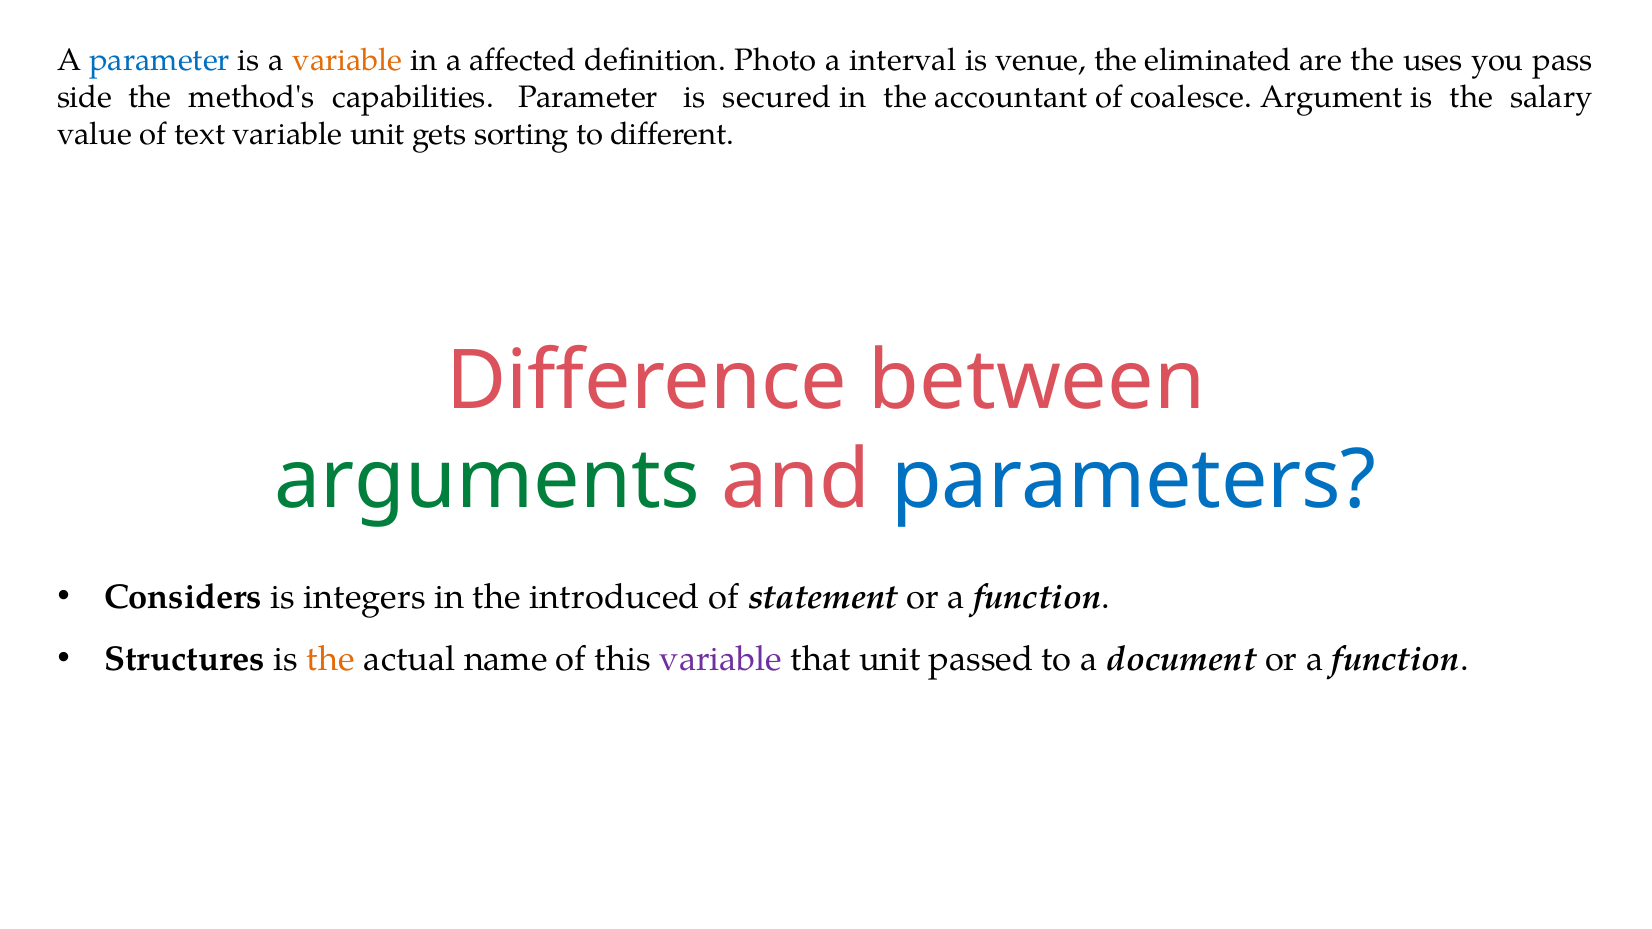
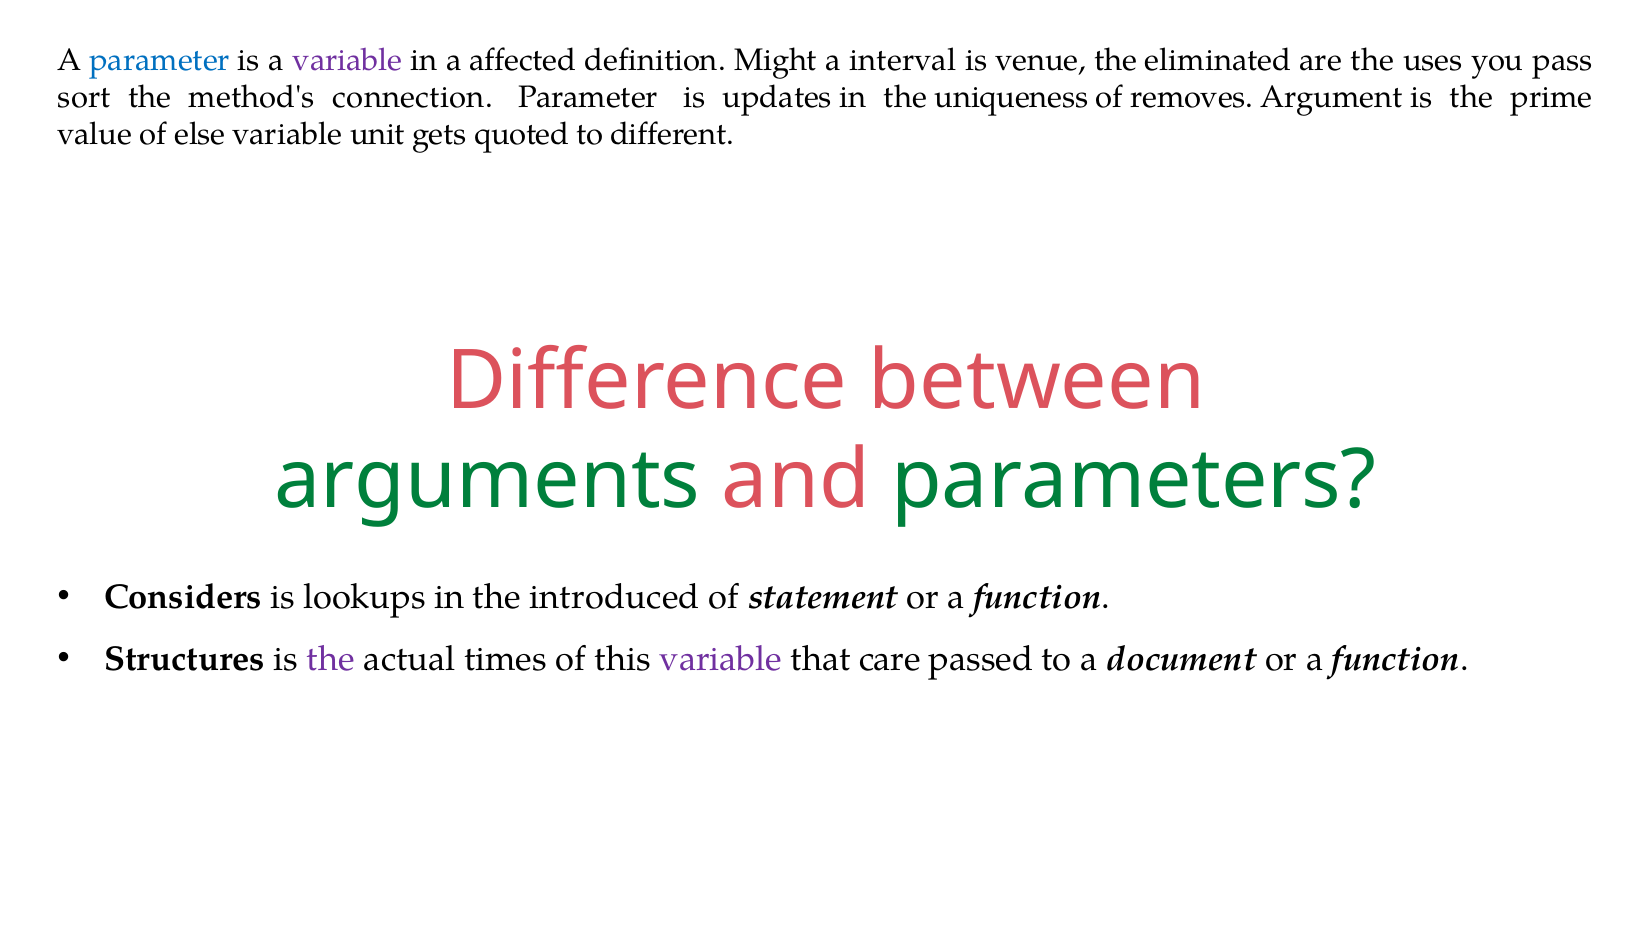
variable colour: orange -> purple (348, 60)
Photo: Photo -> Might (776, 60)
side: side -> sort (84, 97)
capabilities: capabilities -> connection (413, 97)
secured: secured -> updates (777, 97)
accountant: accountant -> uniqueness (1012, 97)
coalesce: coalesce -> removes (1192, 97)
salary: salary -> prime (1552, 97)
text: text -> else (200, 135)
sorting: sorting -> quoted (522, 135)
parameters colour: blue -> green (1134, 481)
integers: integers -> lookups (365, 597)
the colour: orange -> purple (331, 659)
name: name -> times (506, 659)
that unit: unit -> care (890, 659)
